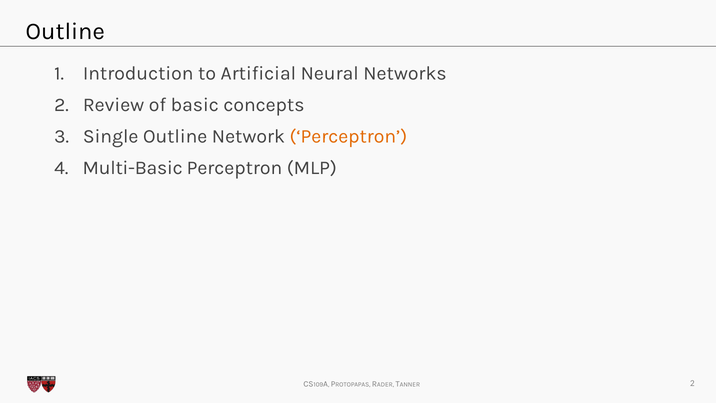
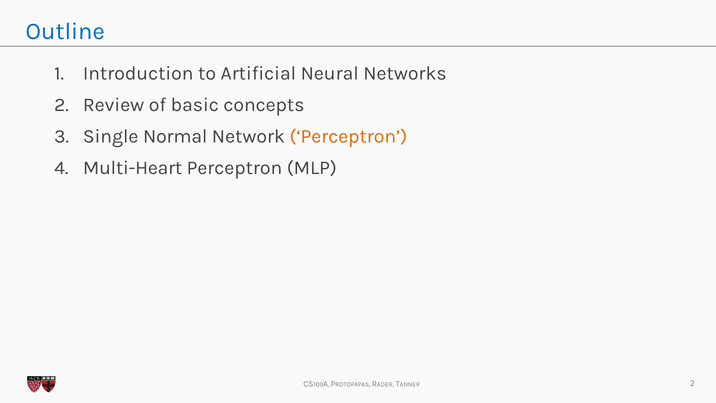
Outline colour: black -> blue (65, 31)
Single Outline: Outline -> Normal (175, 136)
Multi-Basic: Multi-Basic -> Multi-Heart (133, 168)
